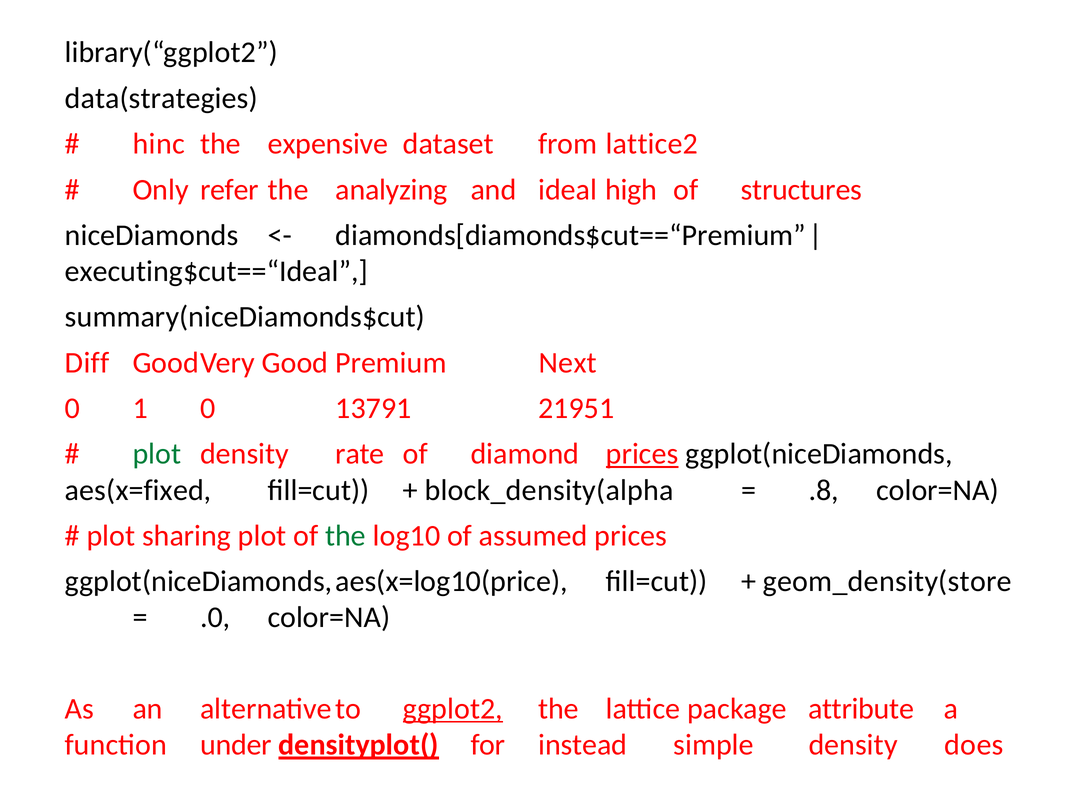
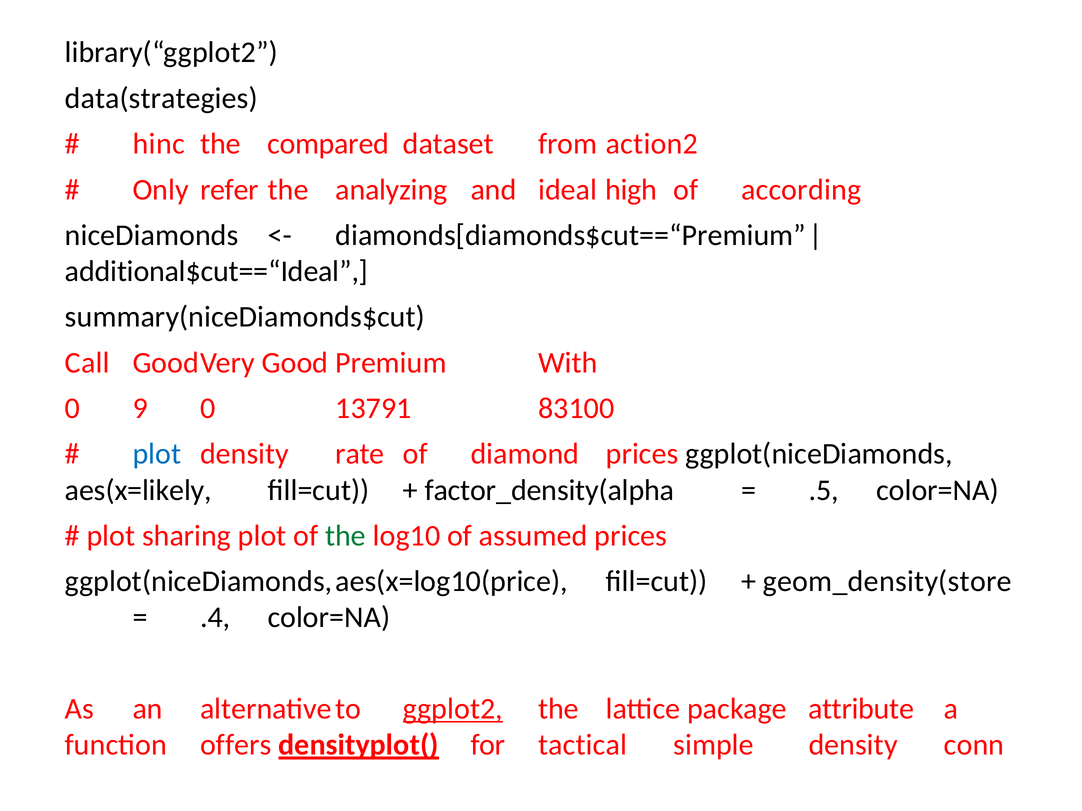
expensive: expensive -> compared (328, 144)
lattice2: lattice2 -> action2 (652, 144)
structures: structures -> according (801, 190)
executing$cut==“Ideal: executing$cut==“Ideal -> additional$cut==“Ideal (216, 272)
Diff: Diff -> Call (87, 363)
Next: Next -> With (568, 363)
1: 1 -> 9 (140, 409)
21951: 21951 -> 83100 (576, 409)
plot colour: green -> blue (157, 454)
prices underline: present -> none (642, 454)
aes(x=fixed: aes(x=fixed -> aes(x=likely (138, 490)
block_density(alpha: block_density(alpha -> factor_density(alpha (549, 490)
.8: .8 -> .5 (824, 490)
.0: .0 -> .4 (215, 618)
under: under -> offers (236, 745)
instead: instead -> tactical (583, 745)
does: does -> conn (974, 745)
